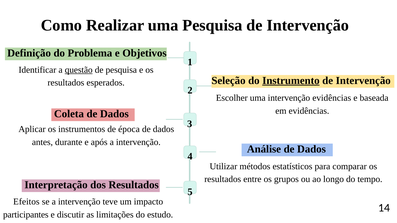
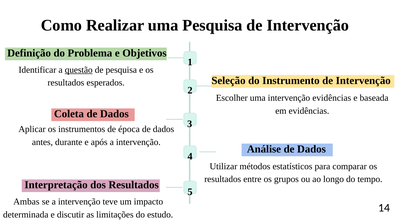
Instrumento underline: present -> none (291, 81)
Efeitos: Efeitos -> Ambas (26, 202)
participantes: participantes -> determinada (26, 215)
